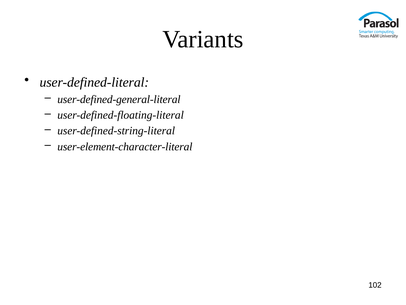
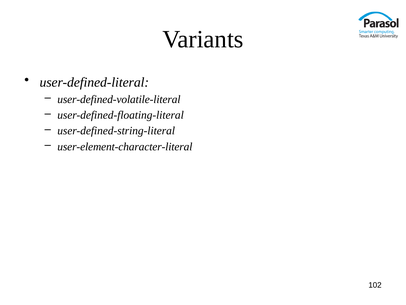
user-defined-general-literal: user-defined-general-literal -> user-defined-volatile-literal (119, 99)
